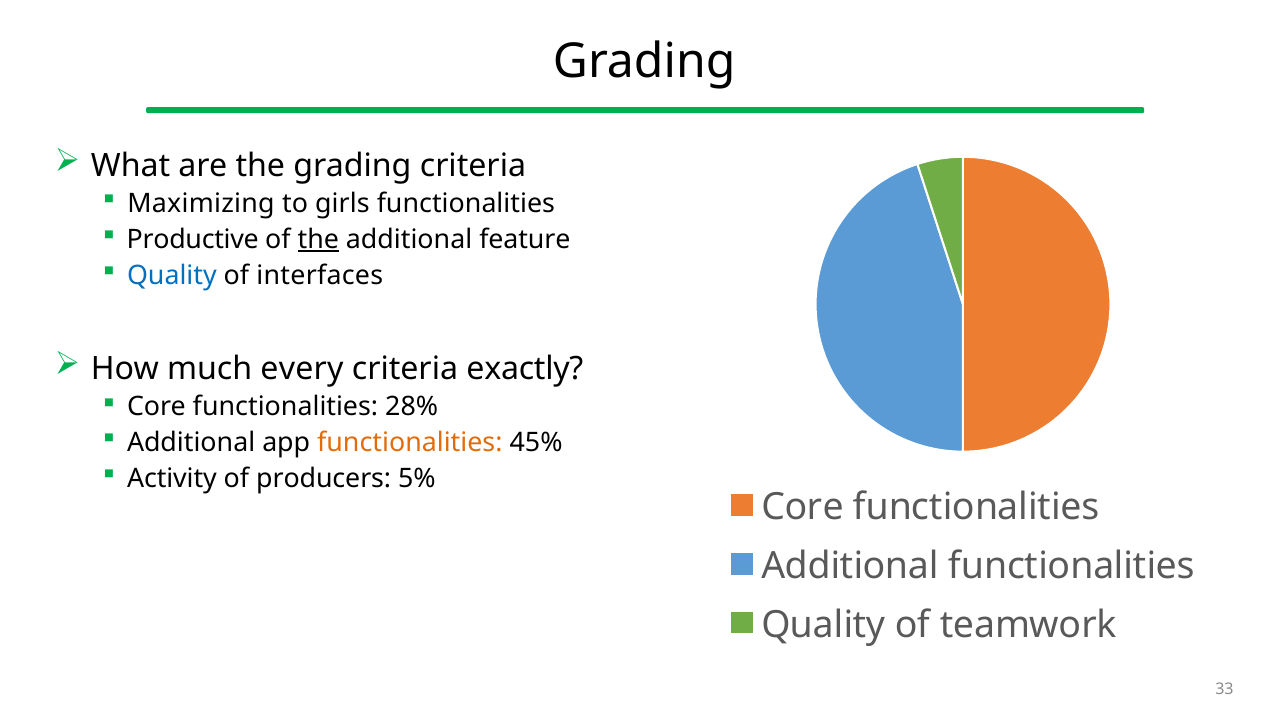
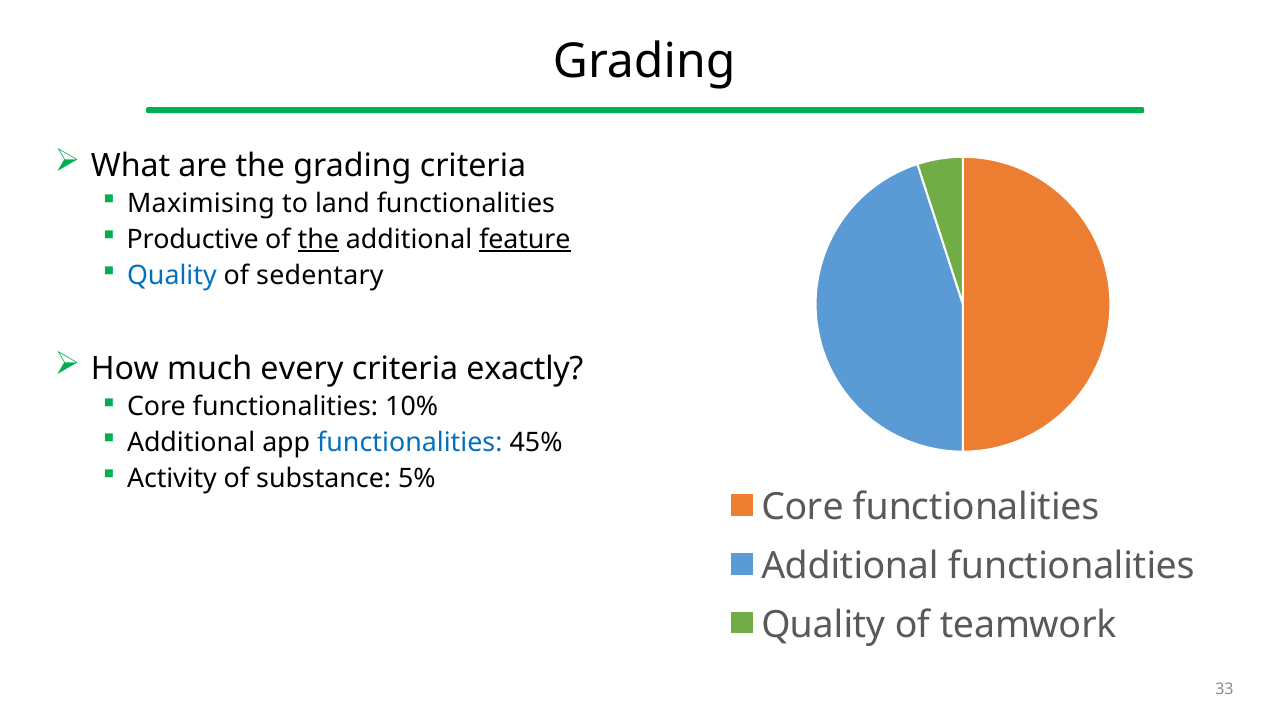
Maximizing: Maximizing -> Maximising (201, 204)
girls: girls -> land (342, 204)
feature underline: none -> present (525, 240)
interfaces: interfaces -> sedentary (320, 275)
28%: 28% -> 10% (412, 407)
functionalities colour: orange -> blue (410, 443)
producers: producers -> substance (324, 478)
